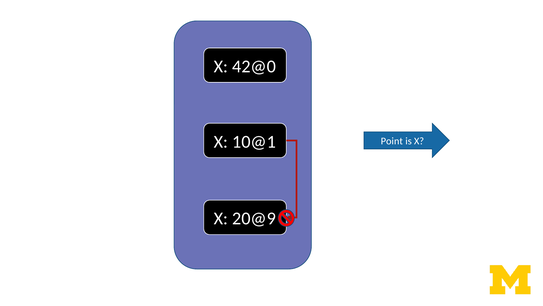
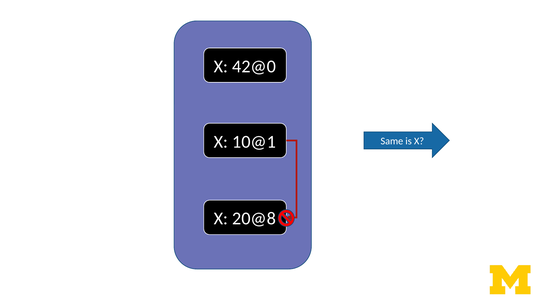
Point: Point -> Same (392, 141)
20@9: 20@9 -> 20@8 (254, 218)
